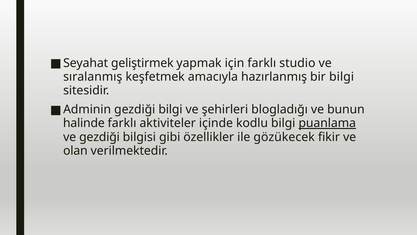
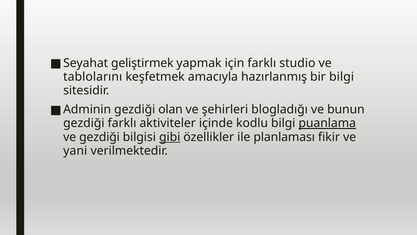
sıralanmış: sıralanmış -> tablolarını (93, 77)
gezdiği bilgi: bilgi -> olan (170, 109)
halinde: halinde -> gezdiği (84, 123)
gibi underline: none -> present (170, 137)
gözükecek: gözükecek -> planlaması (284, 137)
olan: olan -> yani (75, 150)
